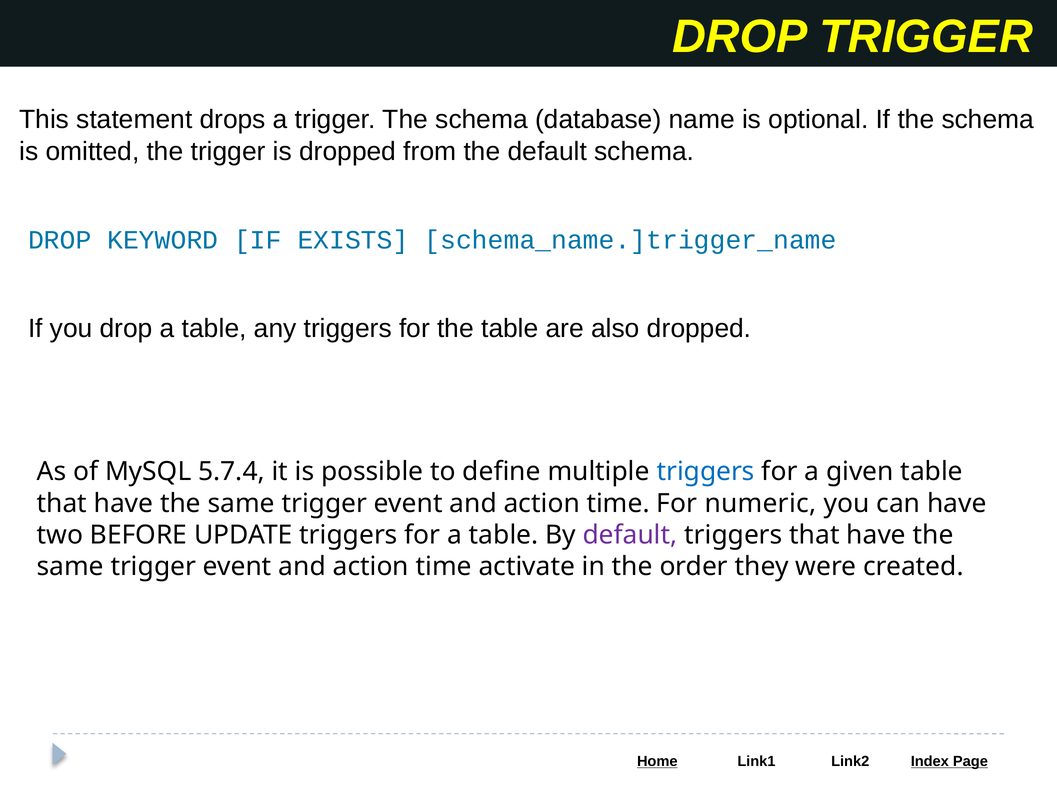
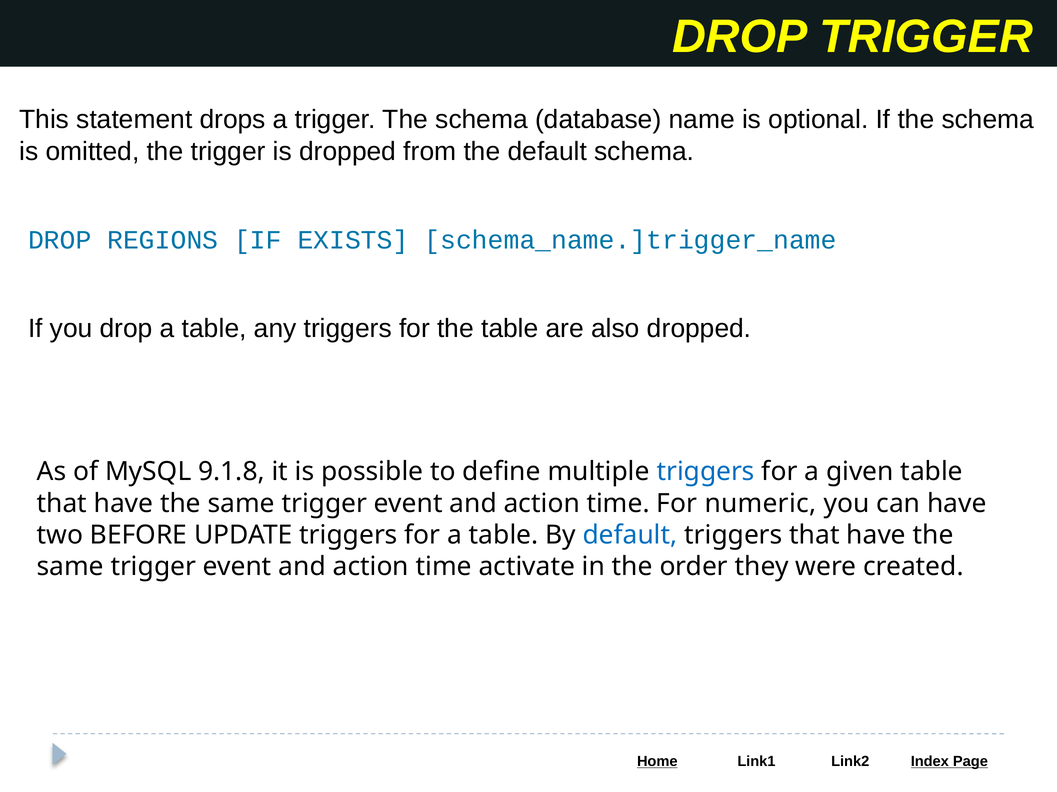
KEYWORD: KEYWORD -> REGIONS (163, 240)
5.7.4: 5.7.4 -> 9.1.8 (231, 472)
default colour: purple -> blue (630, 536)
